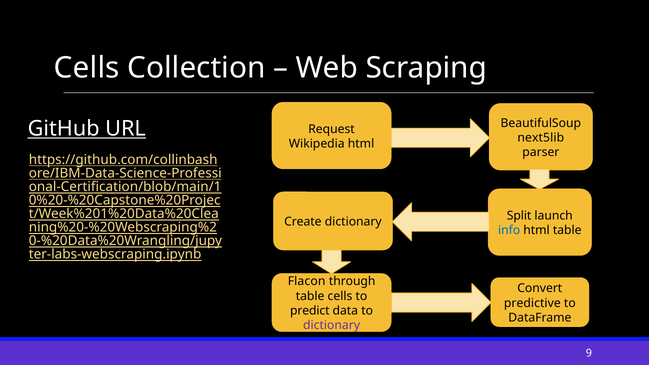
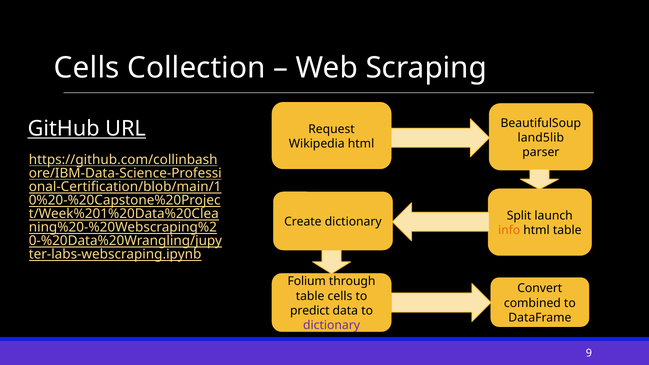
next5lib: next5lib -> land5lib (541, 138)
info colour: blue -> orange (509, 230)
Flacon: Flacon -> Folium (307, 282)
predictive: predictive -> combined (532, 303)
